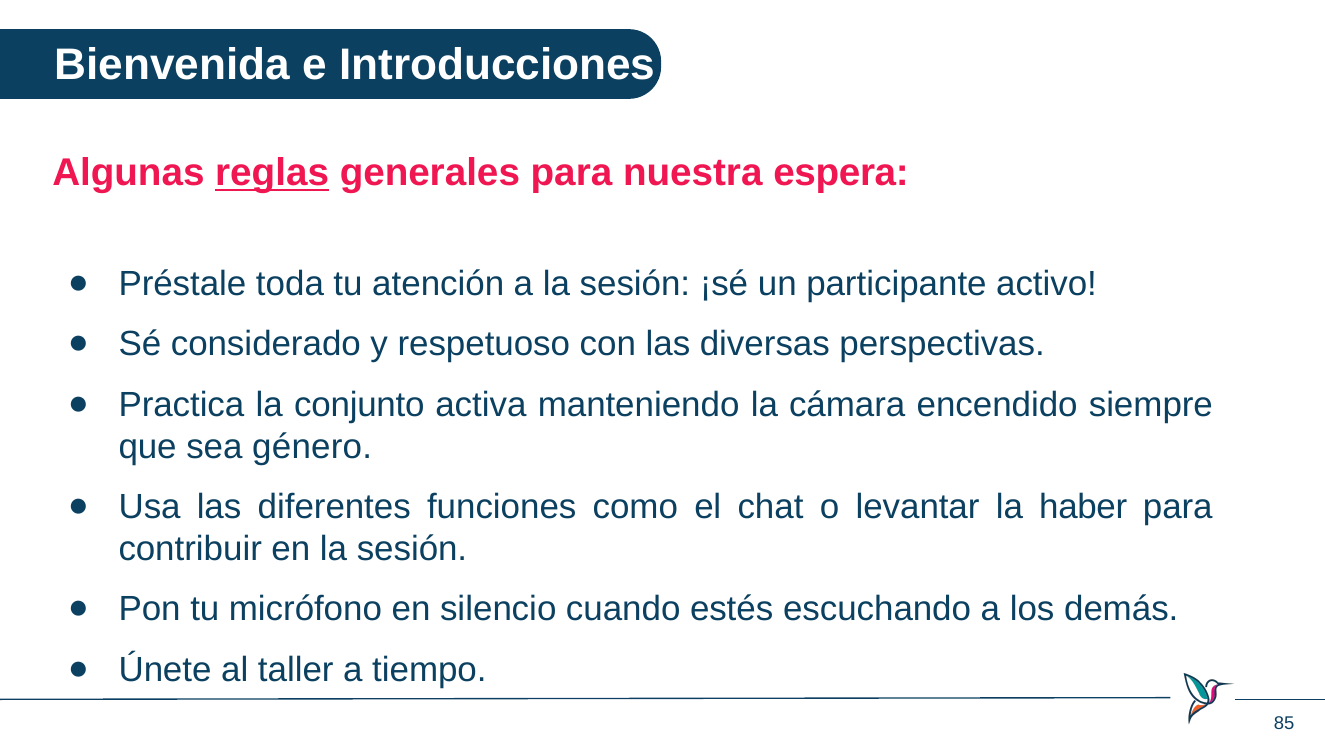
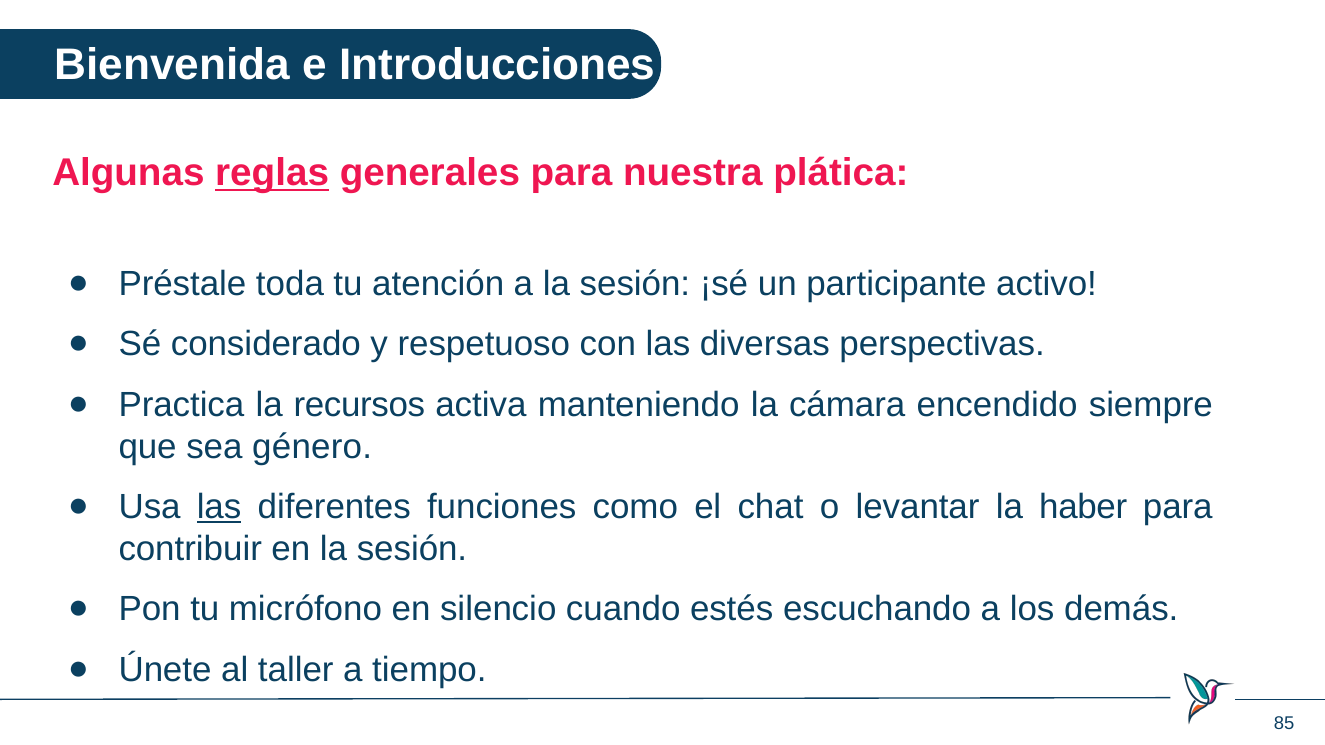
espera: espera -> plática (841, 173)
conjunto: conjunto -> recursos (359, 405)
las underline: none -> present (219, 507)
